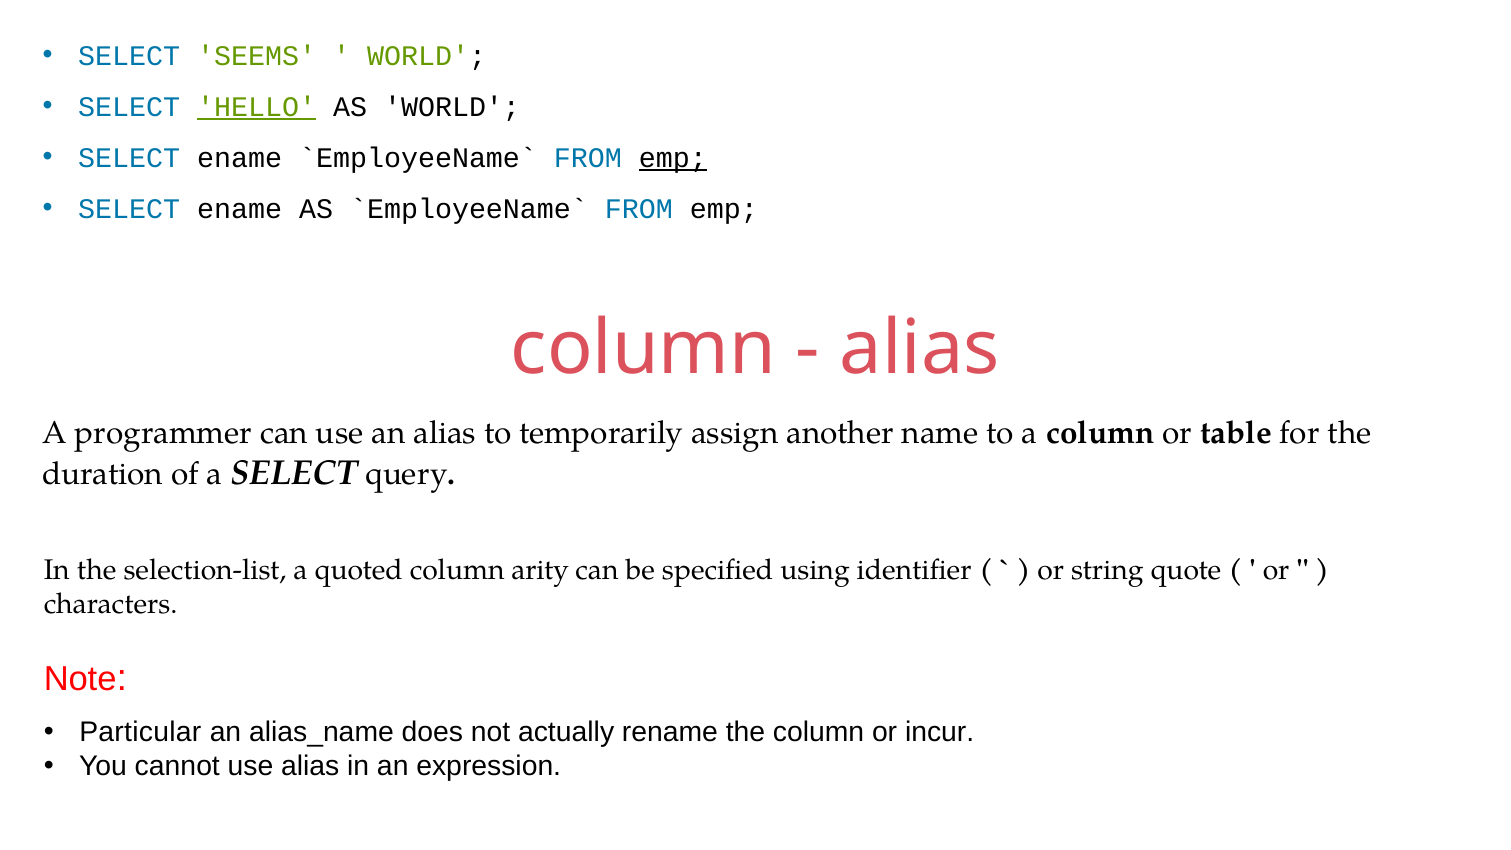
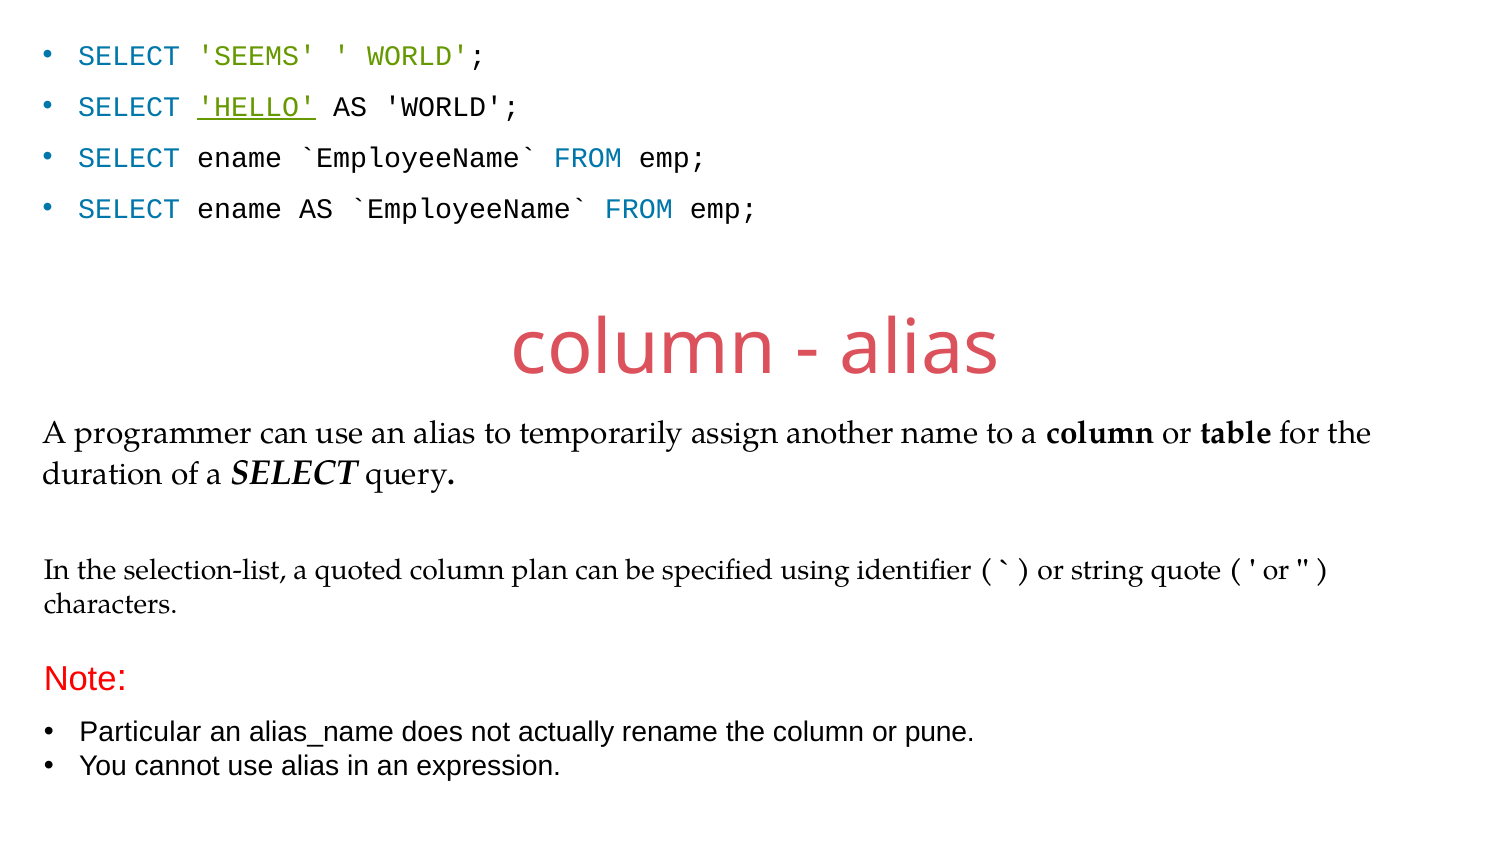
emp underline: present -> none (673, 158)
arity: arity -> plan (540, 570)
incur: incur -> pune (940, 732)
